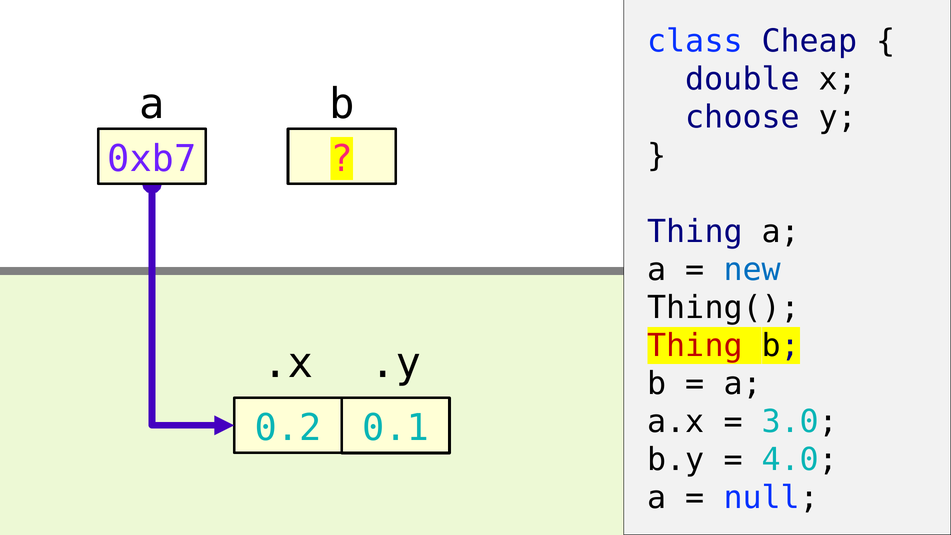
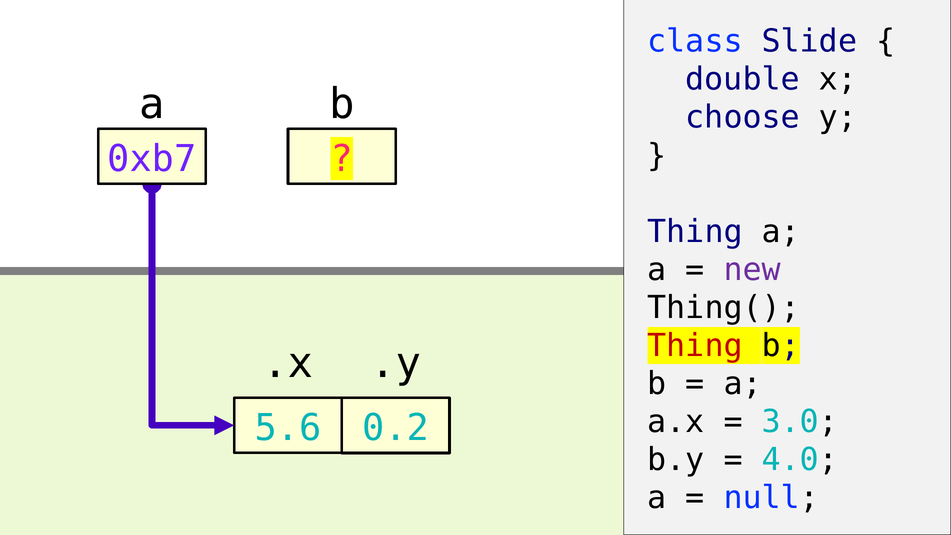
Cheap: Cheap -> Slide (809, 41)
new colour: blue -> purple (752, 270)
0.2: 0.2 -> 5.6 (288, 428)
0.1: 0.1 -> 0.2 (396, 428)
